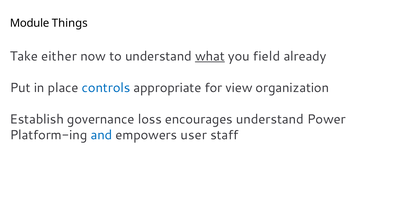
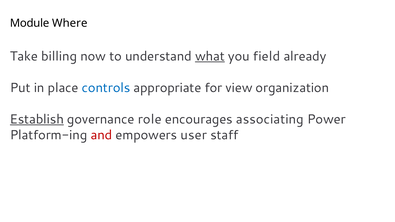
Things: Things -> Where (70, 23)
either: either -> billing (59, 56)
Establish underline: none -> present (37, 119)
loss: loss -> role (150, 119)
encourages understand: understand -> associating (270, 119)
and colour: blue -> red (101, 135)
